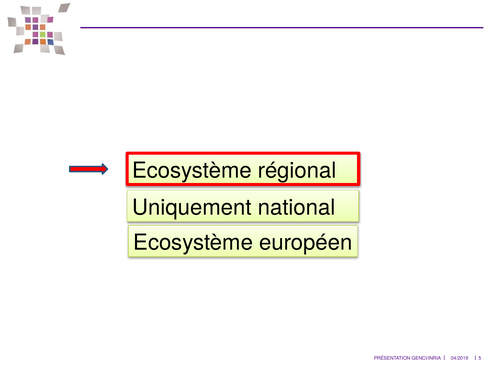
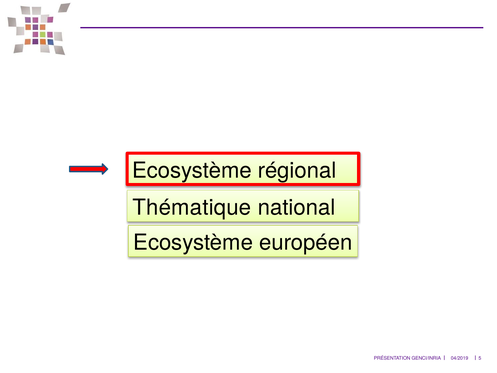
Uniquement: Uniquement -> Thématique (192, 207)
